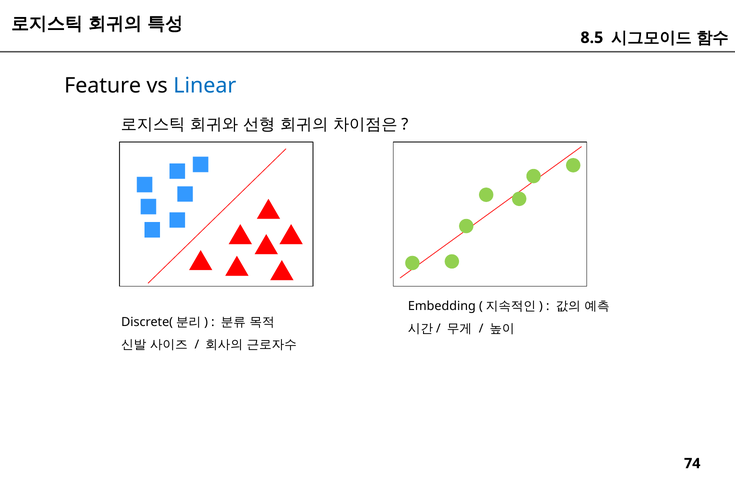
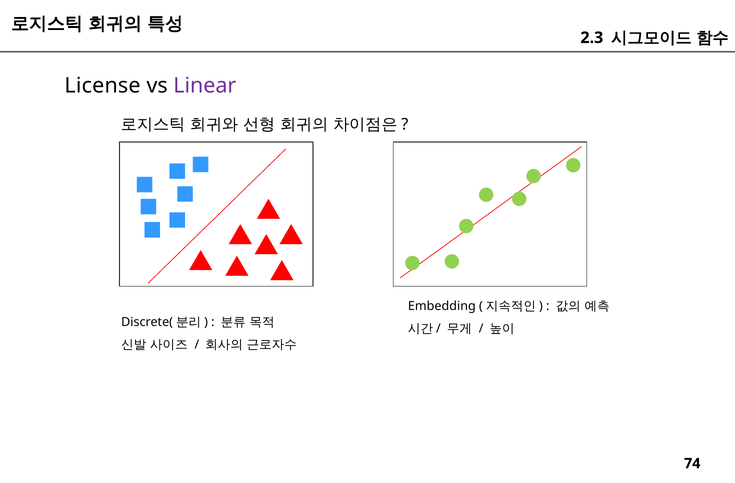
8.5: 8.5 -> 2.3 (592, 38)
Feature: Feature -> License (103, 86)
Linear colour: blue -> purple (205, 86)
